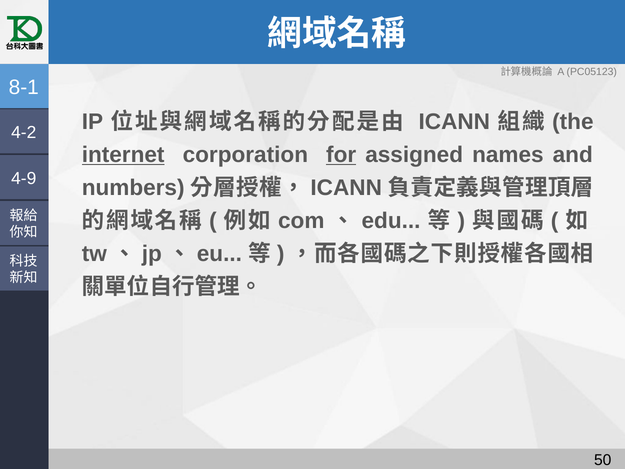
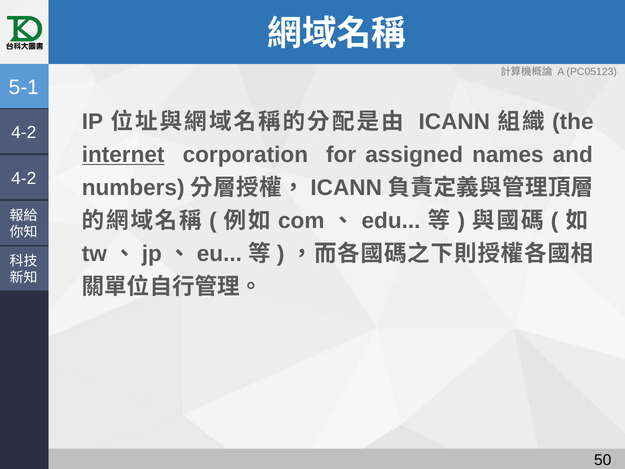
8-1: 8-1 -> 5-1 (24, 88)
for underline: present -> none (341, 155)
4-9: 4-9 -> 4-2 (24, 178)
